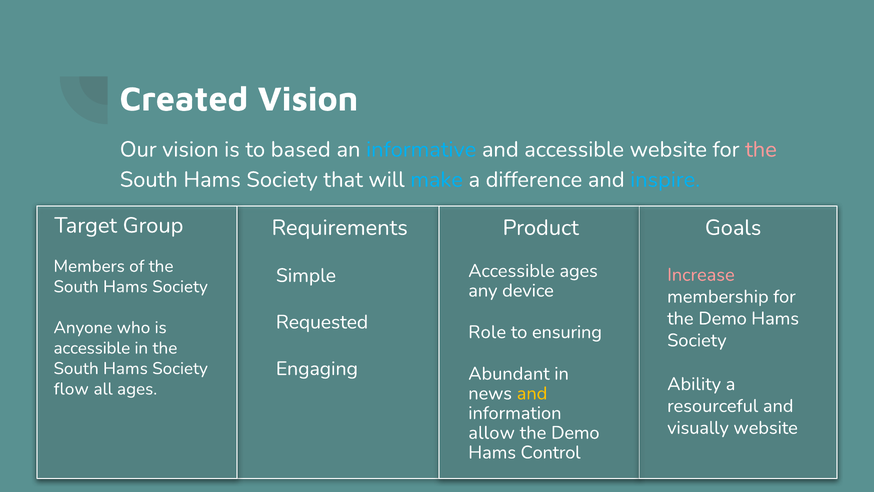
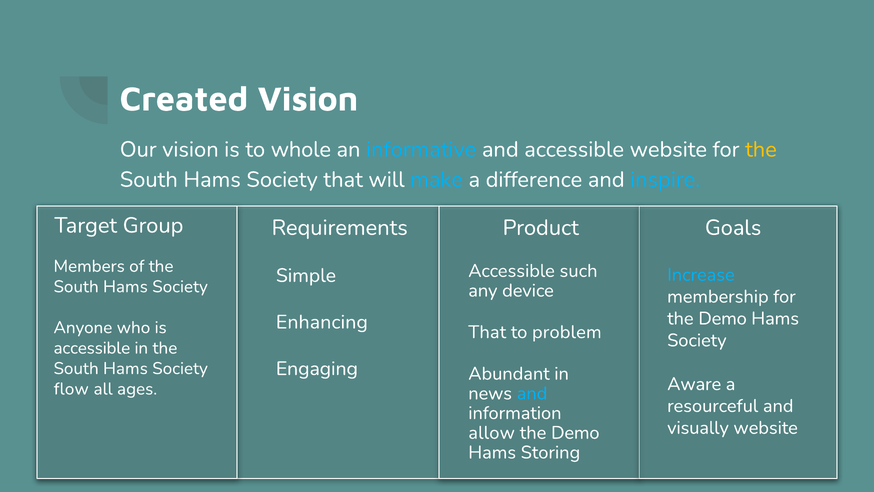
based: based -> whole (301, 149)
the colour: pink -> yellow (761, 149)
Accessible ages: ages -> such (579, 271)
Increase colour: pink -> light blue (701, 275)
Requested: Requested -> Enhancing (322, 322)
Role: Role -> That (487, 332)
ensuring: ensuring -> problem (567, 332)
Ability: Ability -> Aware (694, 384)
and colour: yellow -> light blue (532, 393)
Control: Control -> Storing (550, 452)
